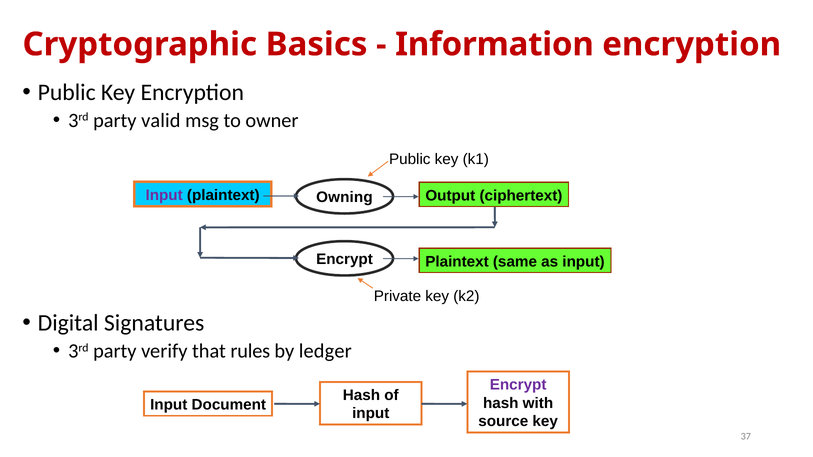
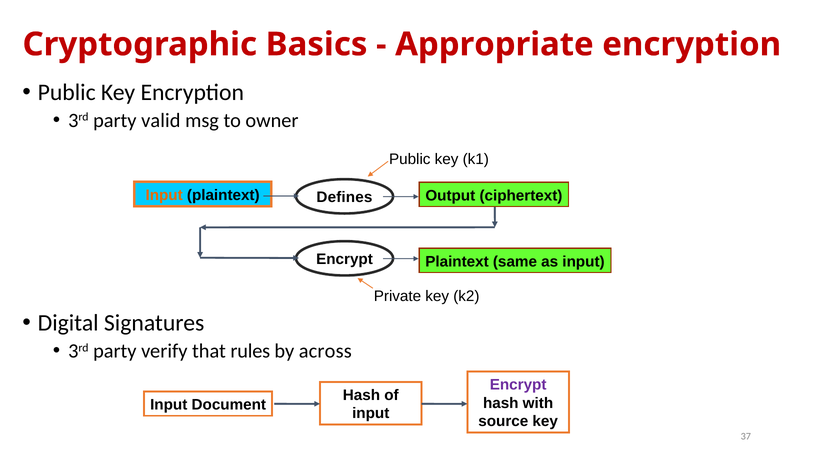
Information: Information -> Appropriate (494, 44)
Input colour: purple -> orange (164, 195)
Owning: Owning -> Defines (344, 198)
ledger: ledger -> across (325, 351)
